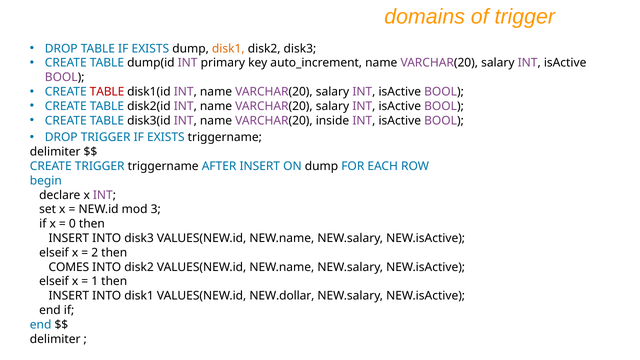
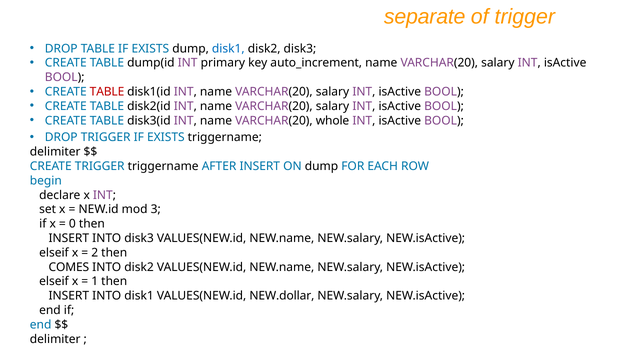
domains: domains -> separate (425, 17)
disk1 colour: orange -> blue (228, 49)
inside: inside -> whole (333, 121)
